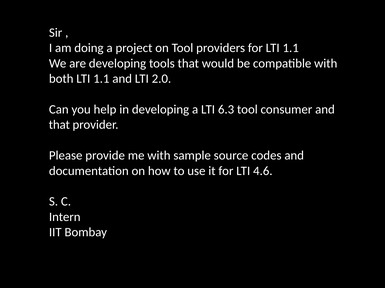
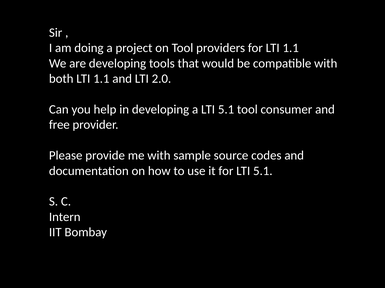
a LTI 6.3: 6.3 -> 5.1 (226, 110)
that: that -> free (59, 125)
for LTI 4.6: 4.6 -> 5.1 (263, 171)
